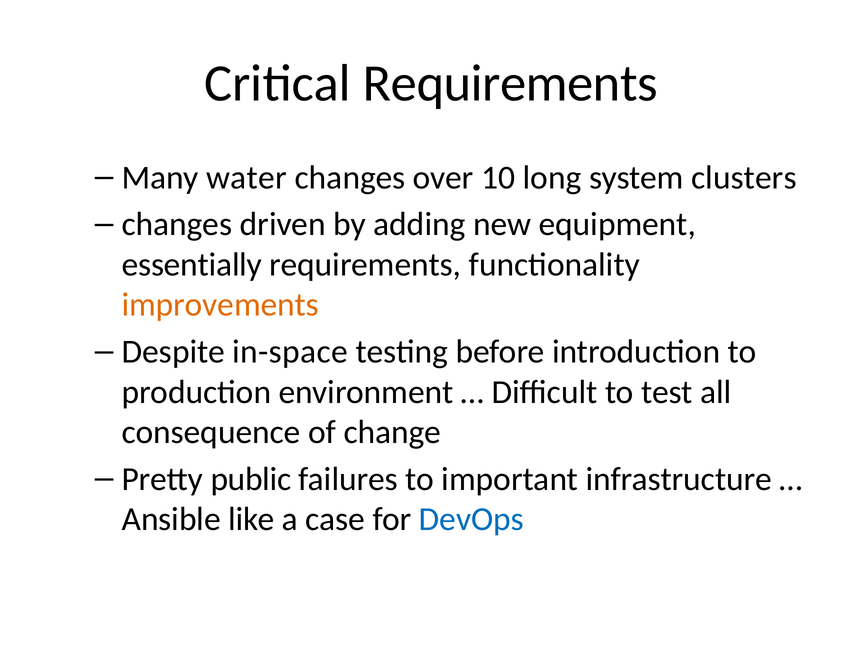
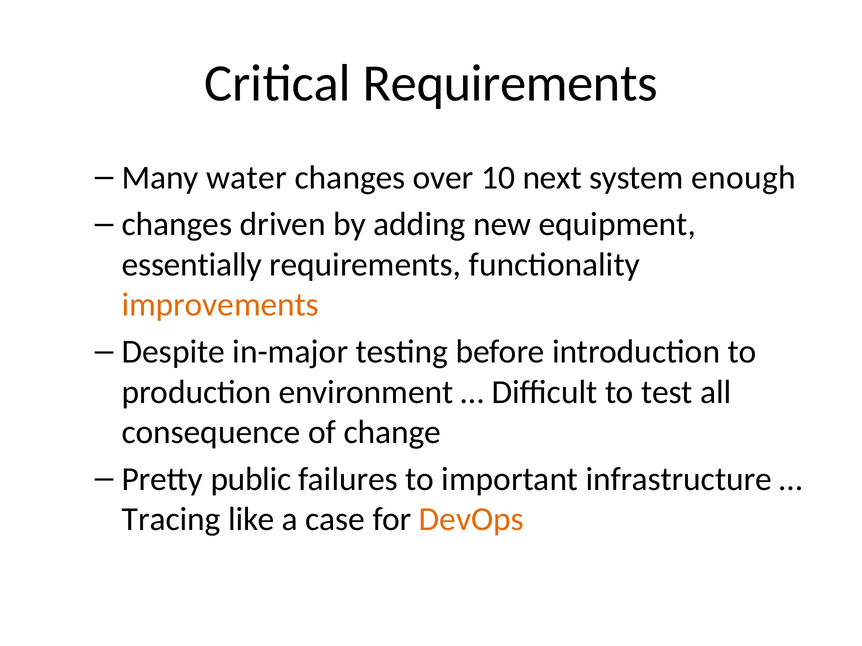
long: long -> next (552, 178)
clusters: clusters -> enough (744, 178)
in-space: in-space -> in-major (290, 352)
Ansible: Ansible -> Tracing (171, 520)
DevOps colour: blue -> orange (471, 520)
